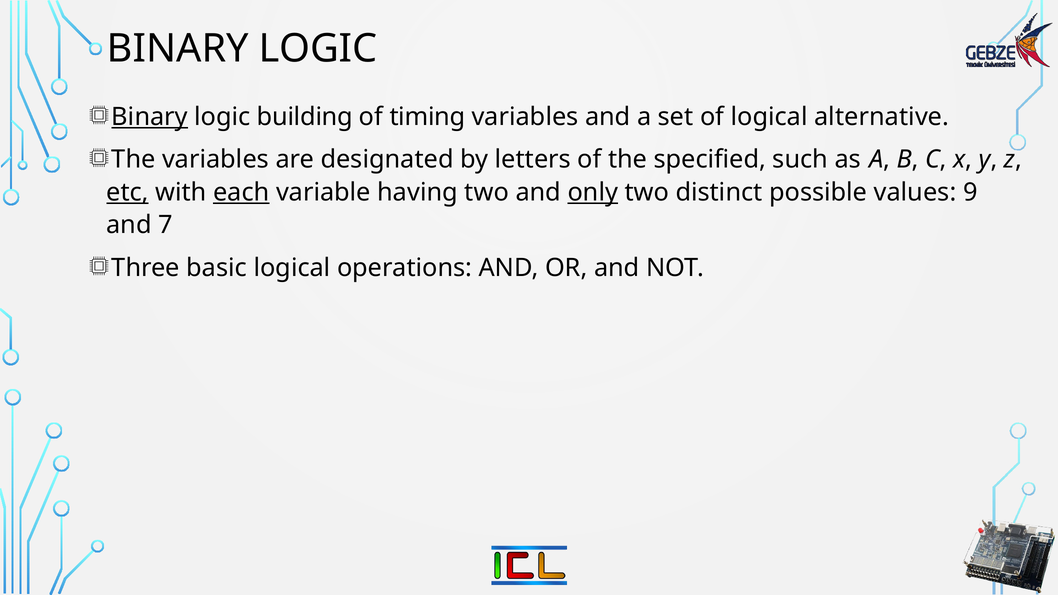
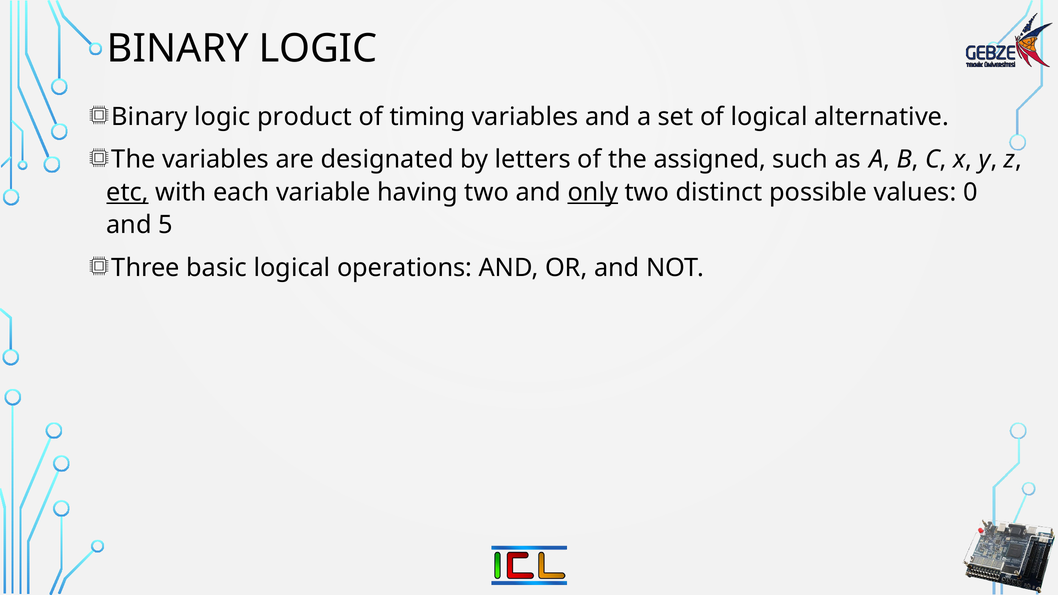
Binary underline: present -> none (150, 117)
building: building -> product (305, 117)
specified: specified -> assigned (710, 159)
each underline: present -> none (241, 192)
9: 9 -> 0 (970, 192)
7: 7 -> 5 (166, 225)
